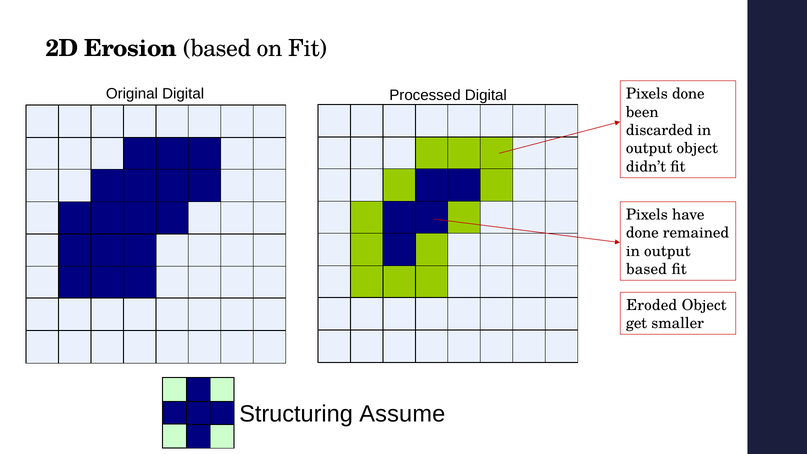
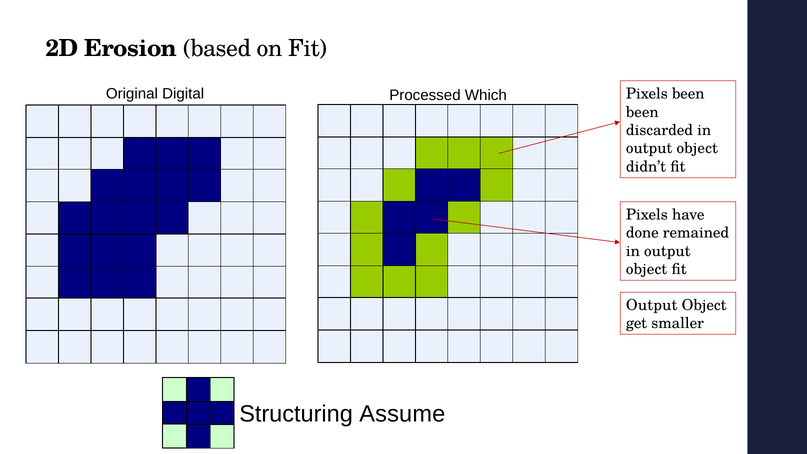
Processed Digital: Digital -> Which (486, 95)
Pixels done: done -> been (688, 94)
based: based -> object (647, 269)
Eroded: Eroded -> Output (652, 305)
